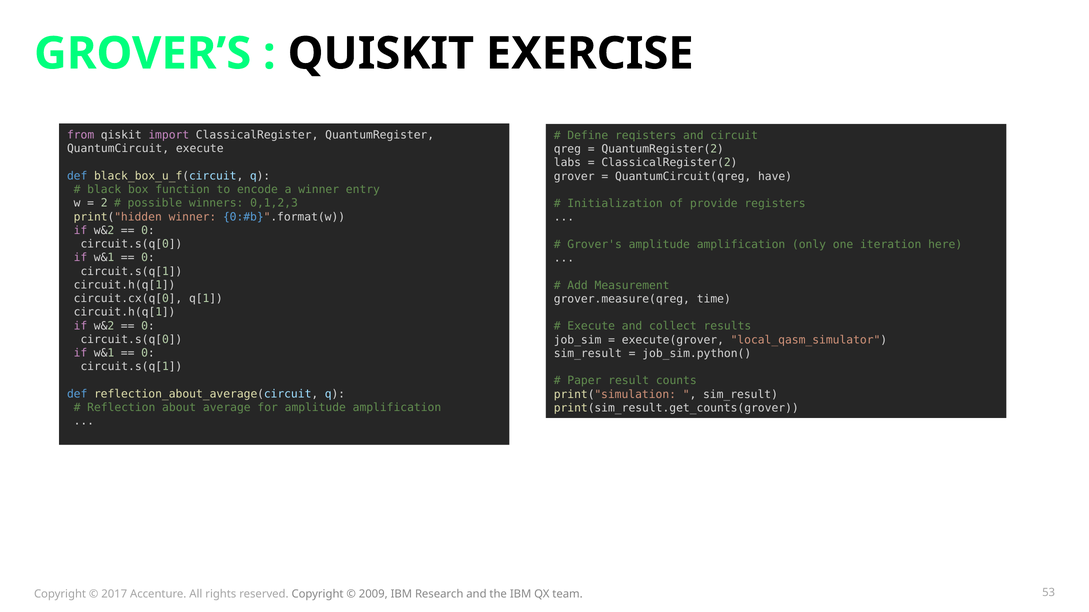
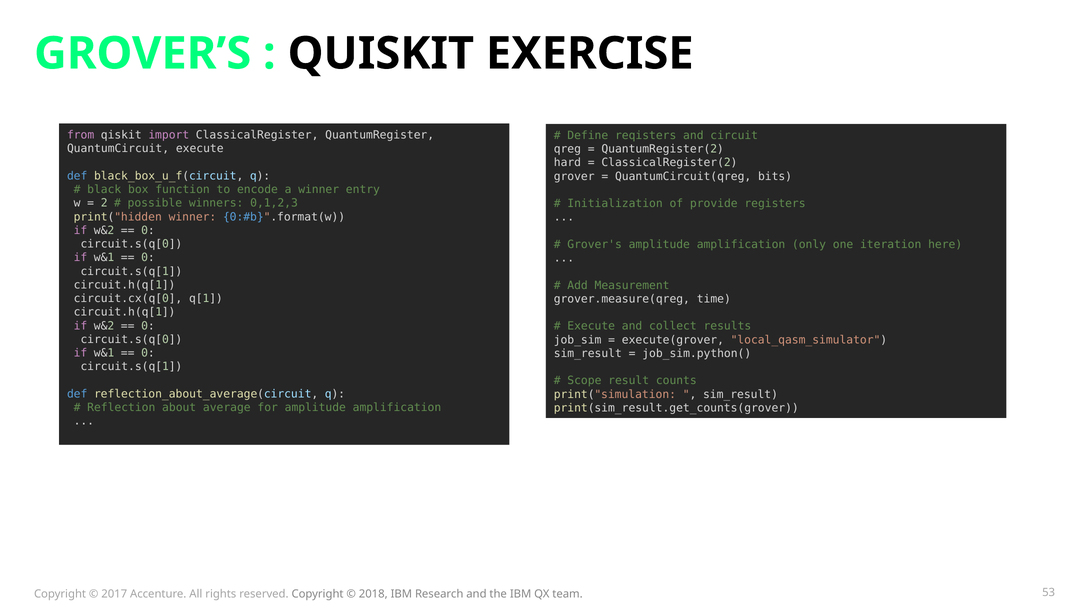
labs: labs -> hard (567, 163)
have: have -> bits (775, 177)
Paper: Paper -> Scope (584, 381)
2009: 2009 -> 2018 (373, 595)
